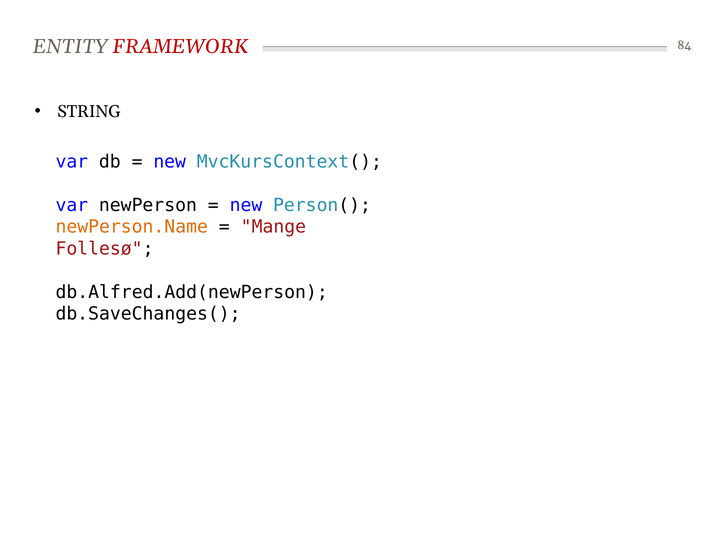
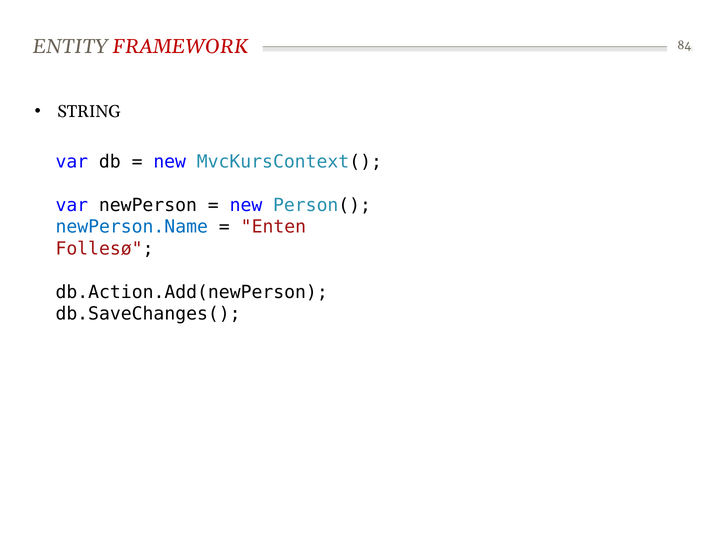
newPerson.Name colour: orange -> blue (132, 227)
Mange: Mange -> Enten (273, 227)
db.Alfred.Add(newPerson: db.Alfred.Add(newPerson -> db.Action.Add(newPerson (192, 292)
